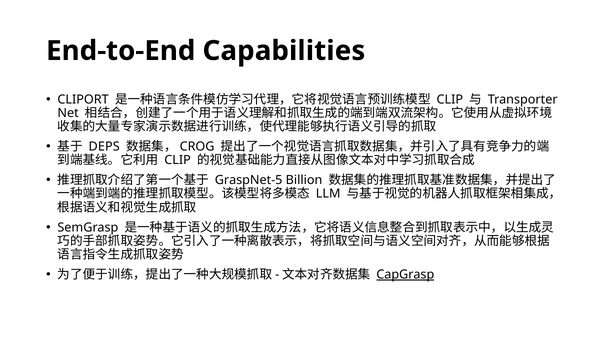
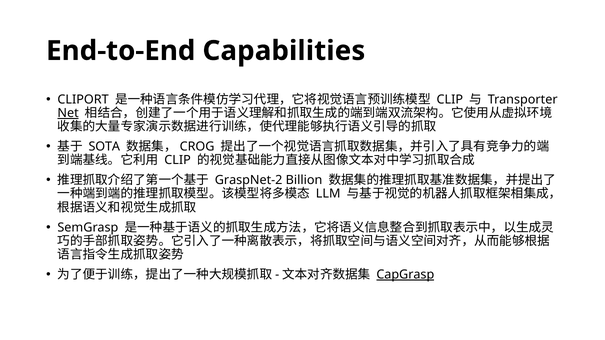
Net underline: none -> present (68, 113)
DEPS: DEPS -> SOTA (104, 147)
GraspNet-5: GraspNet-5 -> GraspNet-2 (249, 180)
